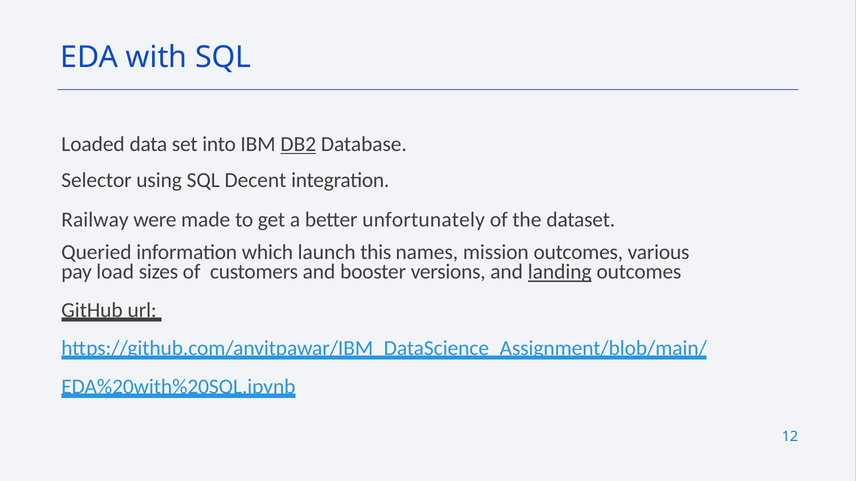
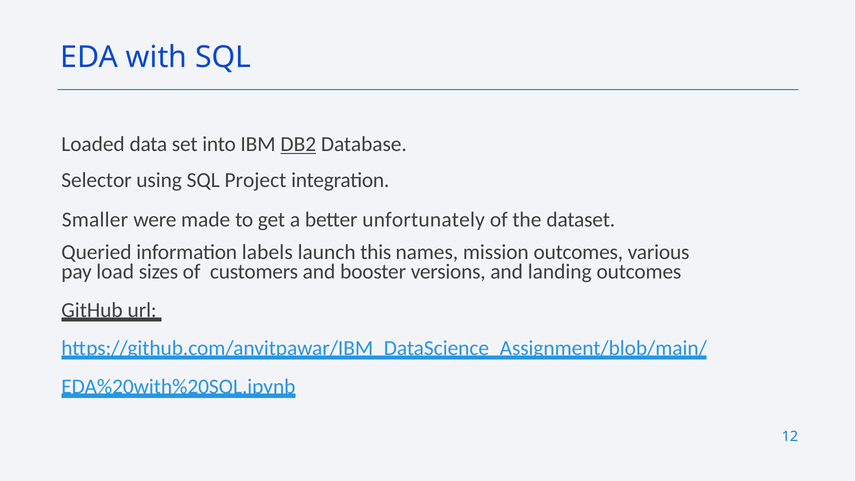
Decent: Decent -> Project (255, 181)
Railway: Railway -> Smaller (95, 220)
which: which -> labels (267, 253)
landing underline: present -> none (560, 272)
